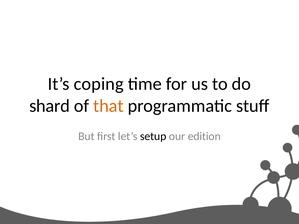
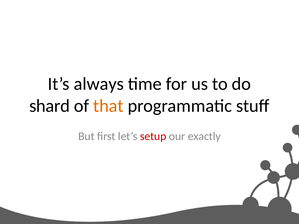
coping: coping -> always (99, 84)
setup colour: black -> red (153, 136)
edition: edition -> exactly (204, 136)
